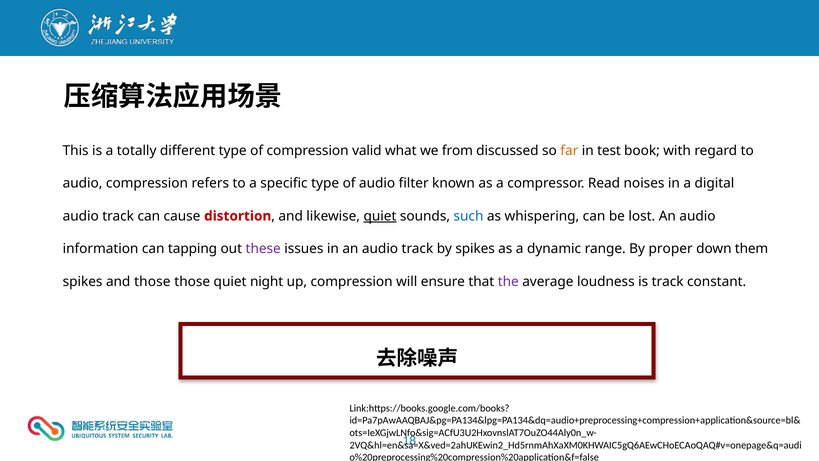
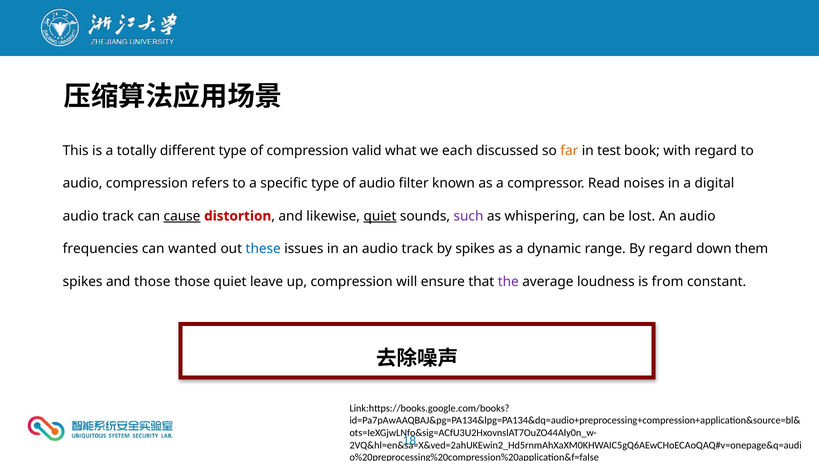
from: from -> each (457, 150)
cause underline: none -> present (182, 216)
such colour: blue -> purple (468, 216)
information: information -> frequencies (101, 249)
tapping: tapping -> wanted (192, 249)
these colour: purple -> blue (263, 249)
By proper: proper -> regard (671, 249)
night: night -> leave (267, 281)
is track: track -> from (668, 281)
